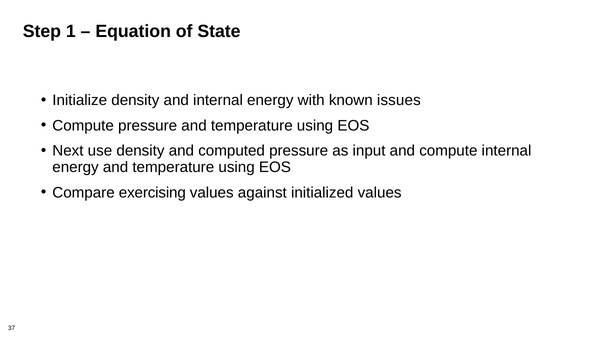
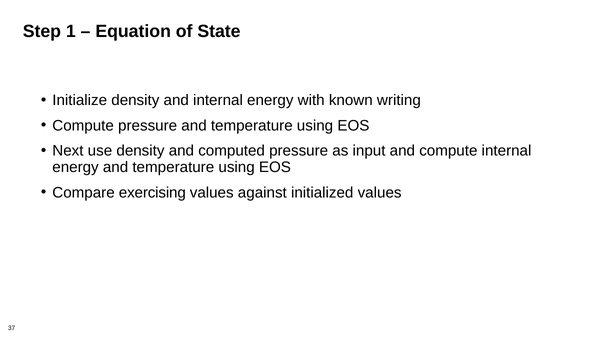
issues: issues -> writing (399, 100)
